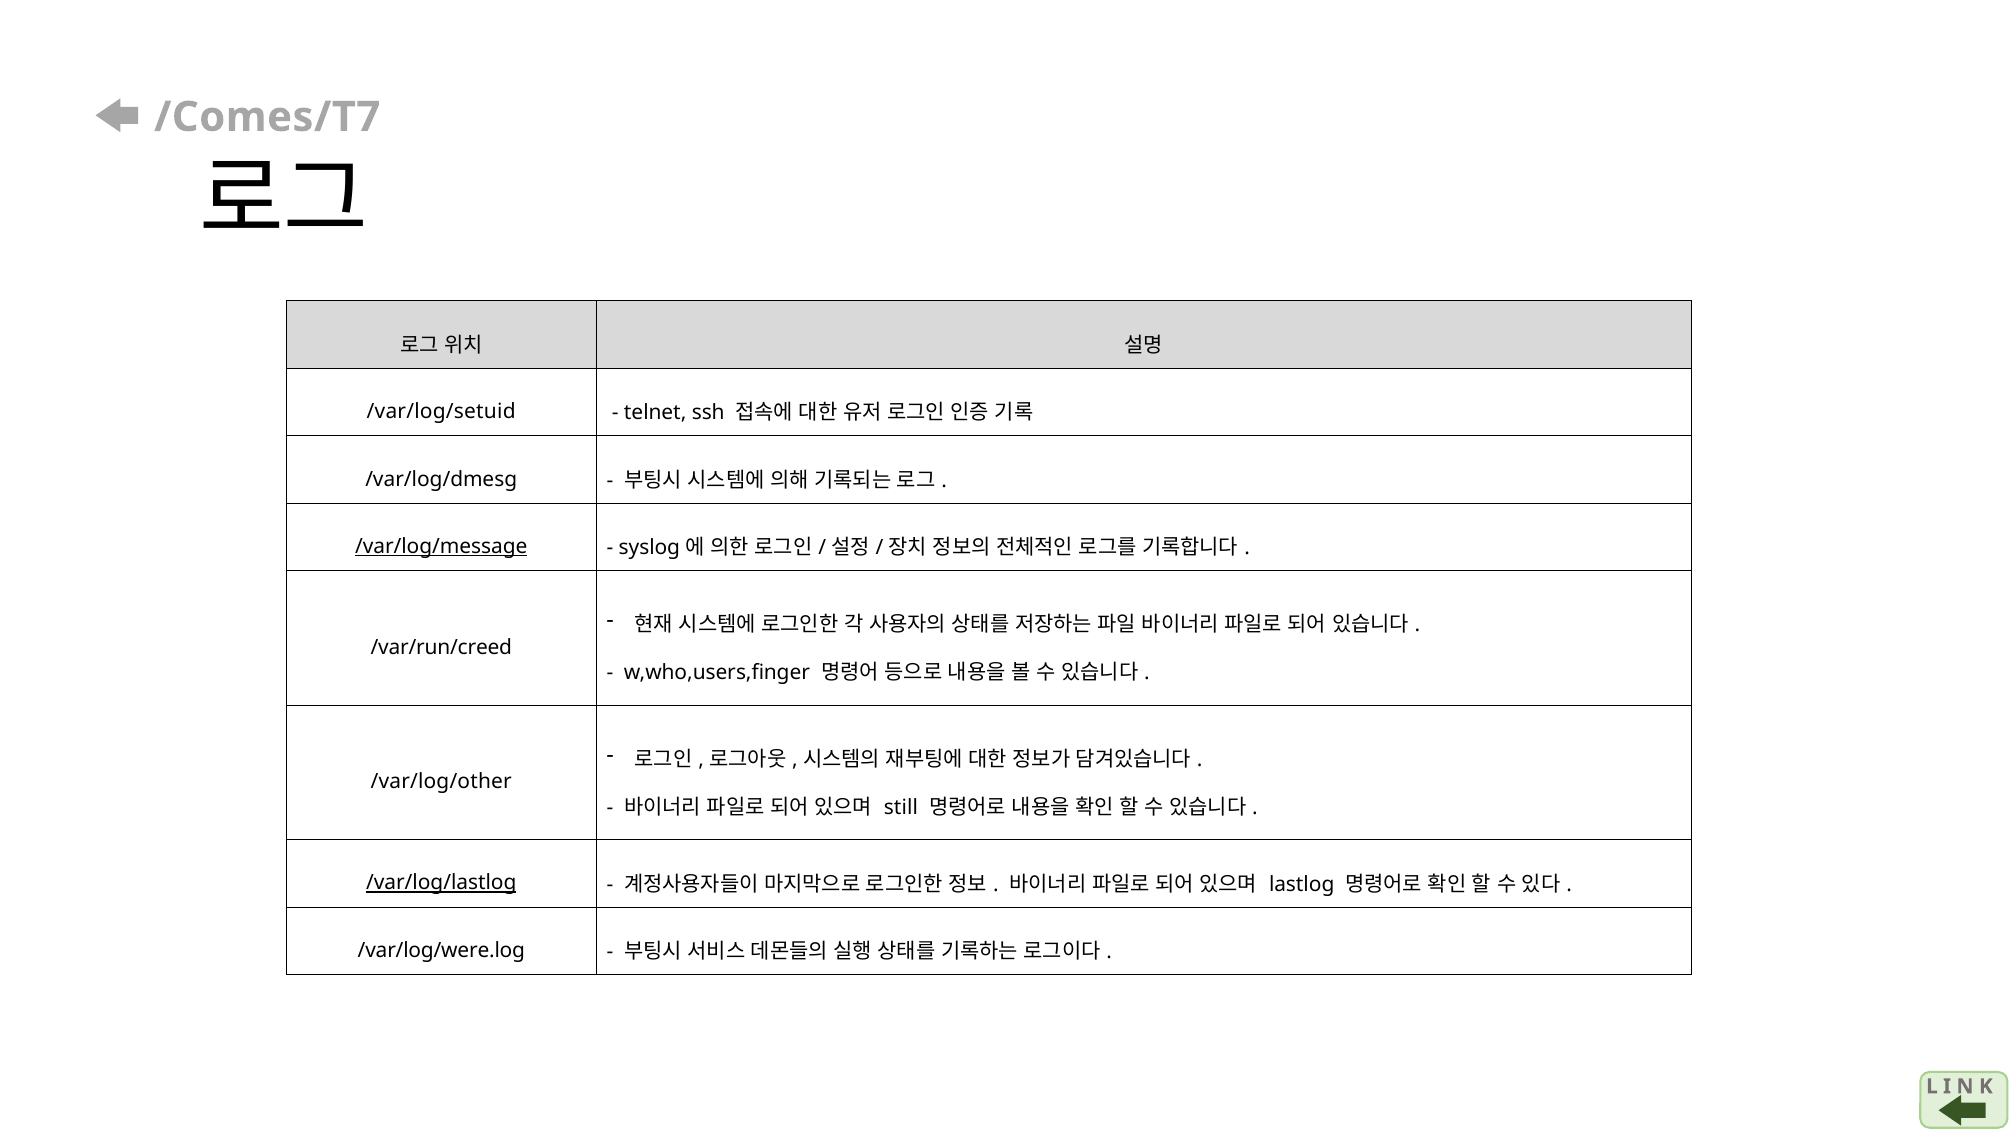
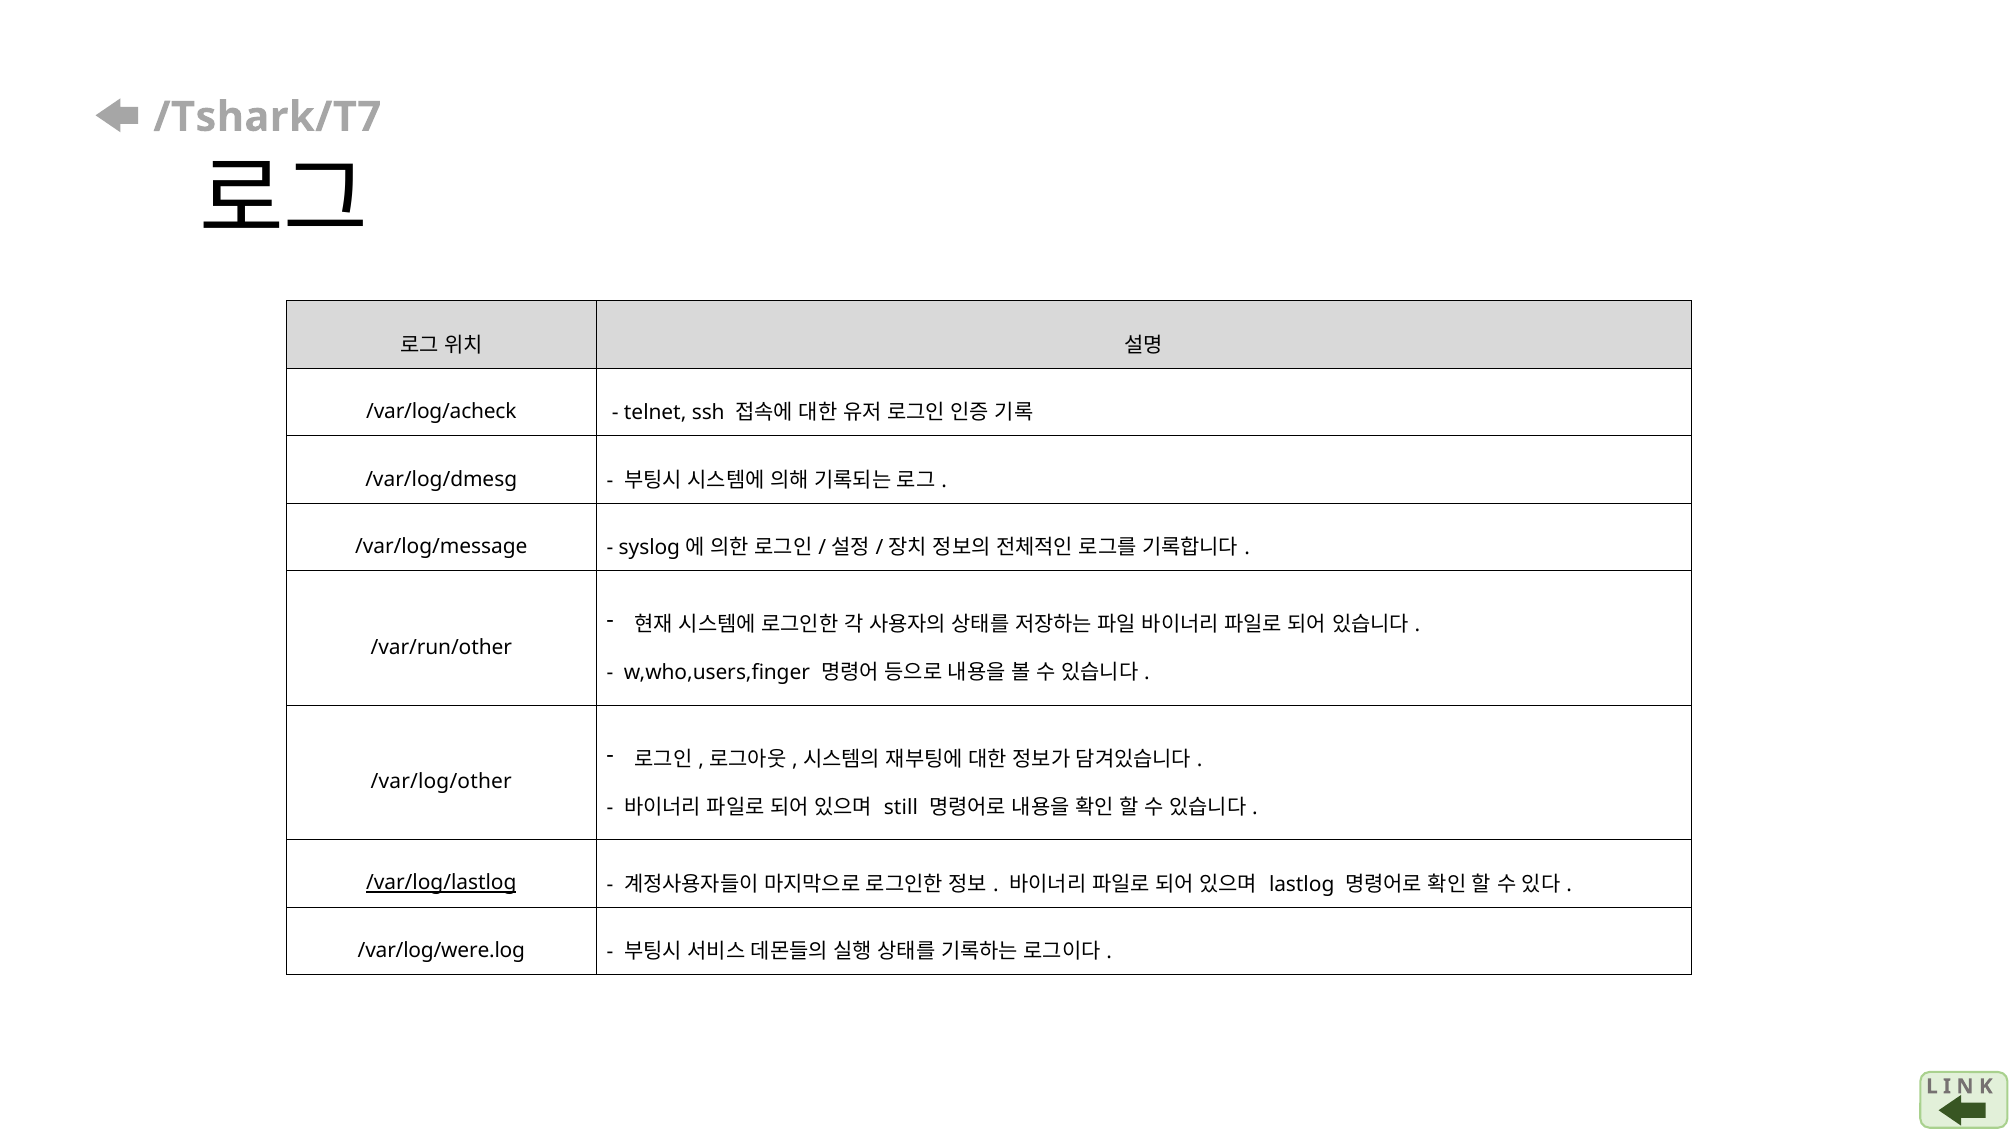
/Comes/T7: /Comes/T7 -> /Tshark/T7 (267, 117)
/var/log/setuid: /var/log/setuid -> /var/log/acheck (441, 411)
/var/log/message underline: present -> none (441, 546)
/var/run/creed: /var/run/creed -> /var/run/other (441, 647)
